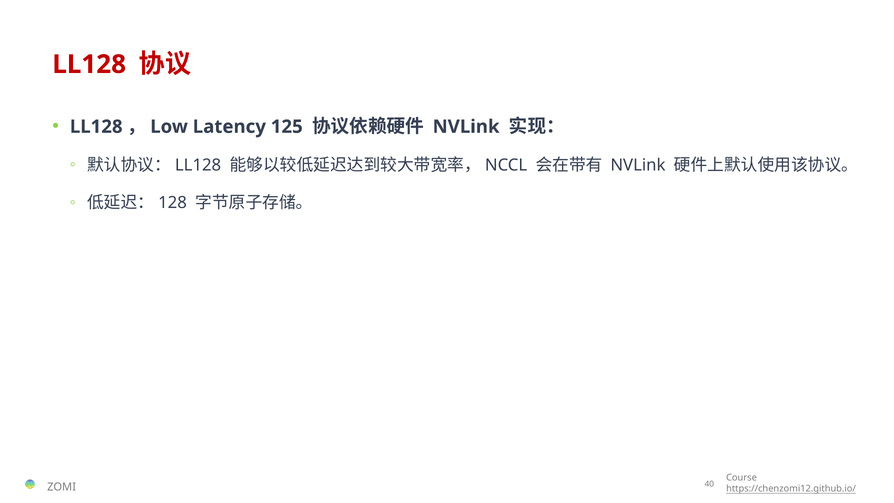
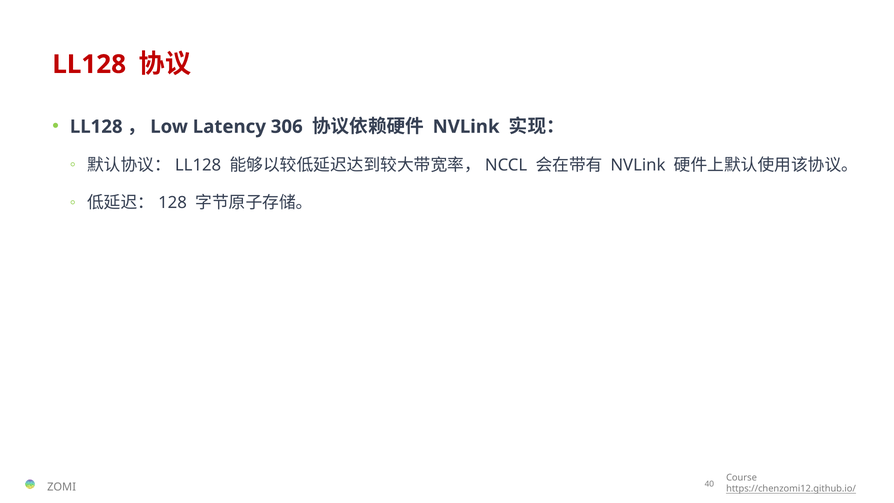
125: 125 -> 306 (287, 127)
